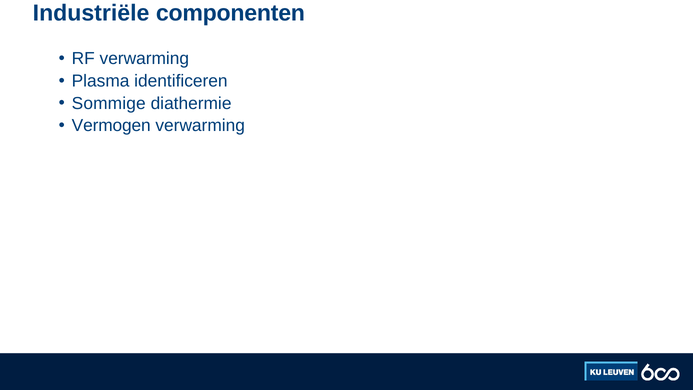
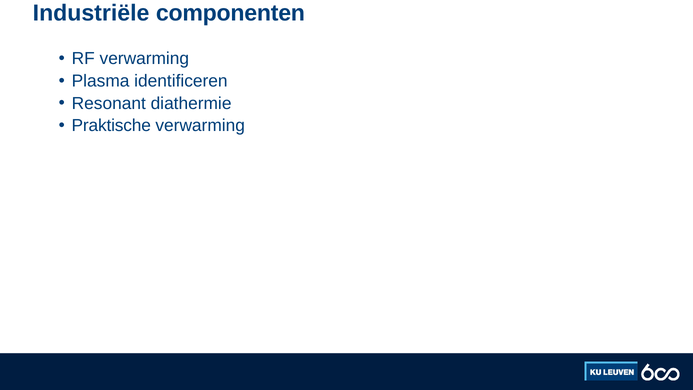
Sommige: Sommige -> Resonant (109, 103)
Vermogen: Vermogen -> Praktische (111, 126)
